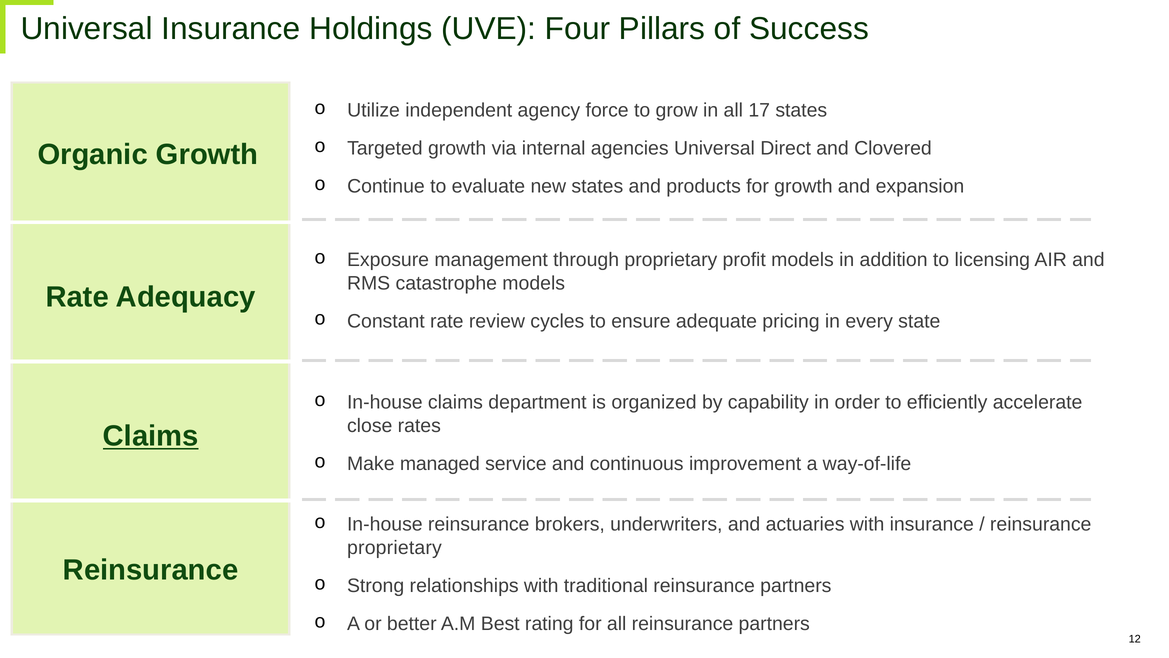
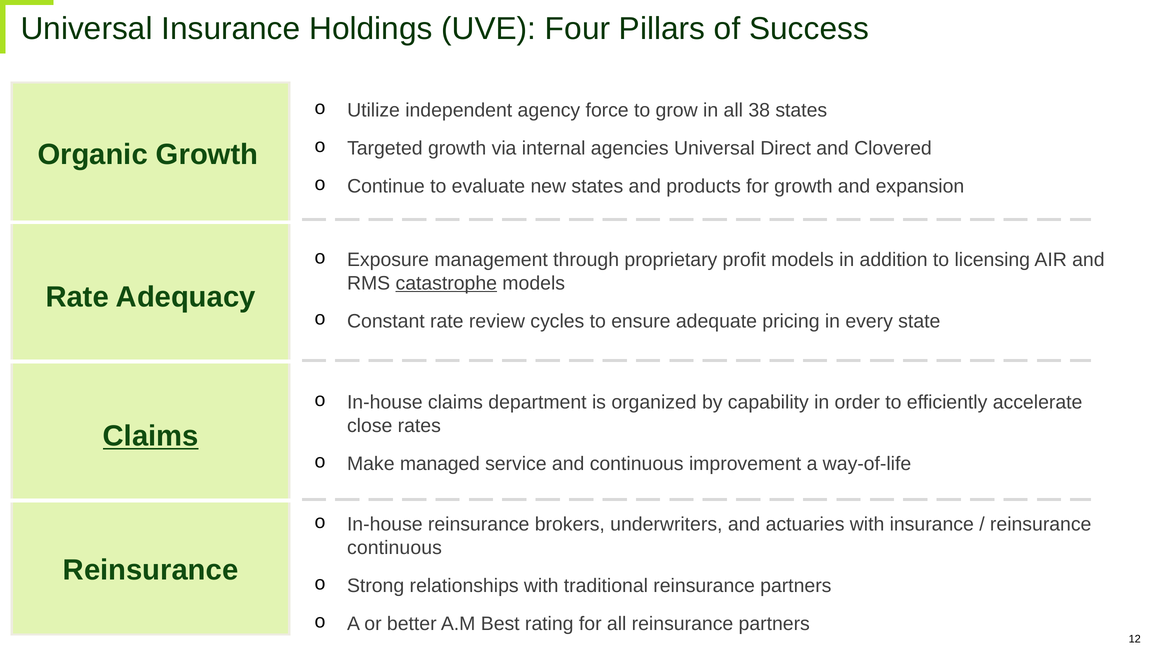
17: 17 -> 38 (759, 110)
catastrophe underline: none -> present (446, 283)
proprietary: proprietary -> continuous (395, 548)
